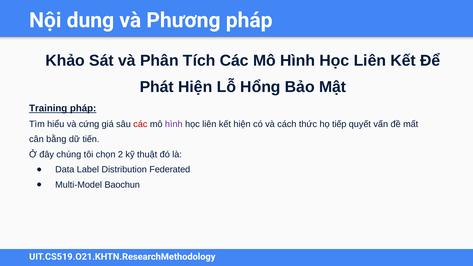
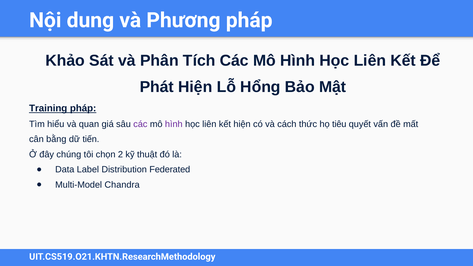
cứng: cứng -> quan (89, 124)
các colour: red -> purple (140, 124)
tiếp: tiếp -> tiêu (339, 124)
Baochun: Baochun -> Chandra (122, 185)
